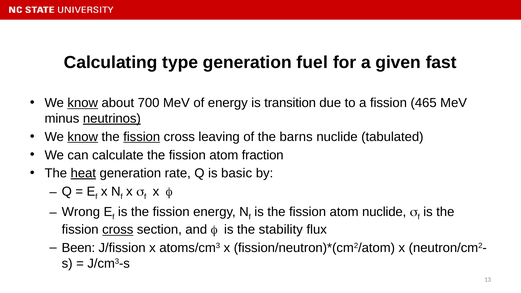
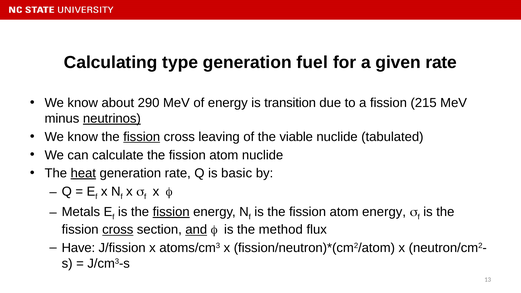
given fast: fast -> rate (441, 62)
know underline: present -> none (83, 103)
700: 700 -> 290 (149, 103)
465: 465 -> 215 (424, 103)
know underline: present -> none (83, 137)
barns: barns -> viable (296, 137)
atom fraction: fraction -> nuclide (263, 155)
Wrong: Wrong -> Metals (81, 212)
fission underline: none -> present (171, 212)
atom nuclide: nuclide -> energy (384, 212)
and underline: none -> present (196, 230)
stability: stability -> method (281, 230)
Been: Been -> Have (78, 248)
